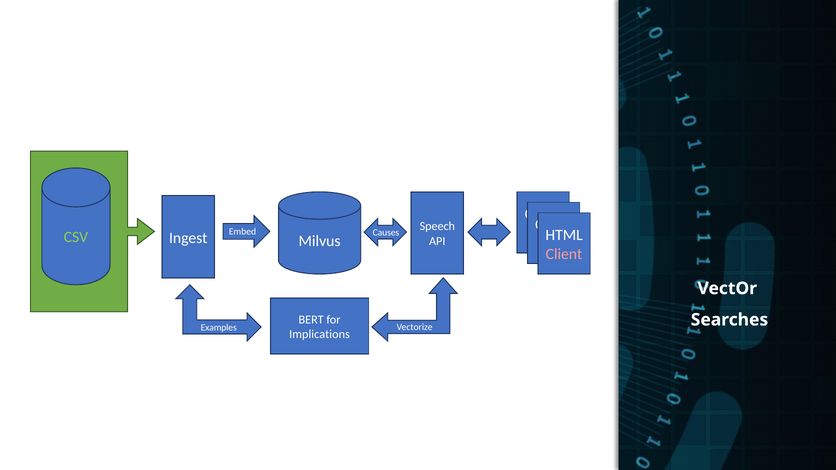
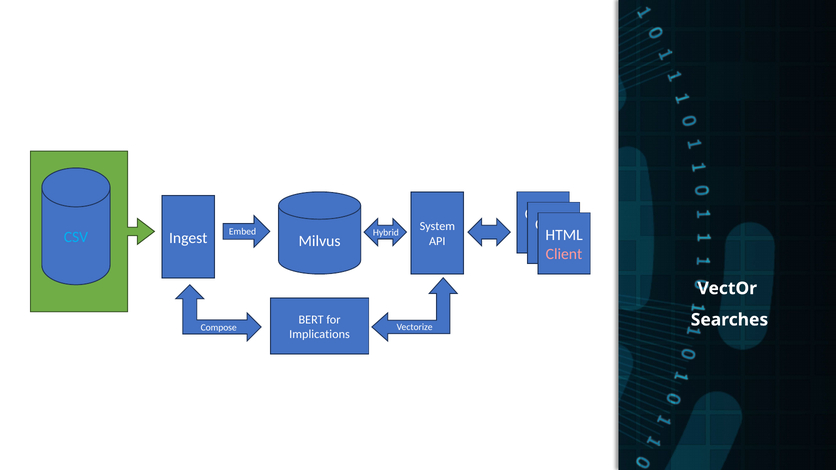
Speech: Speech -> System (437, 227)
Causes: Causes -> Hybrid (386, 233)
CSV colour: light green -> light blue (76, 237)
Examples: Examples -> Compose (219, 328)
